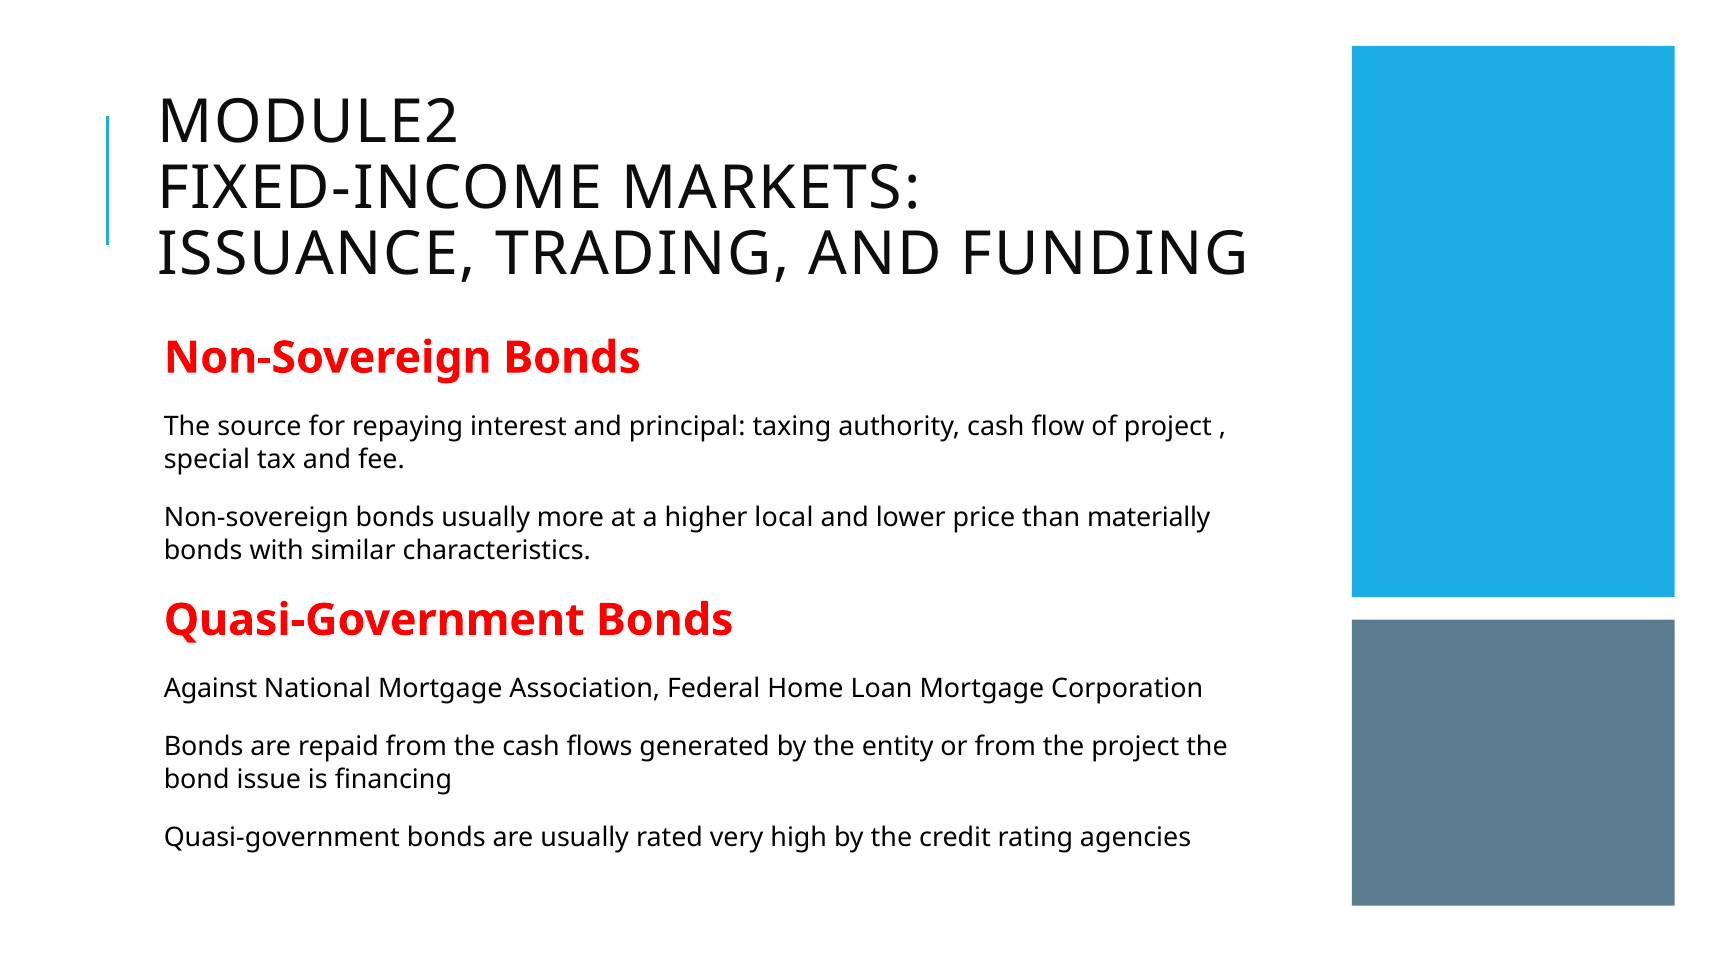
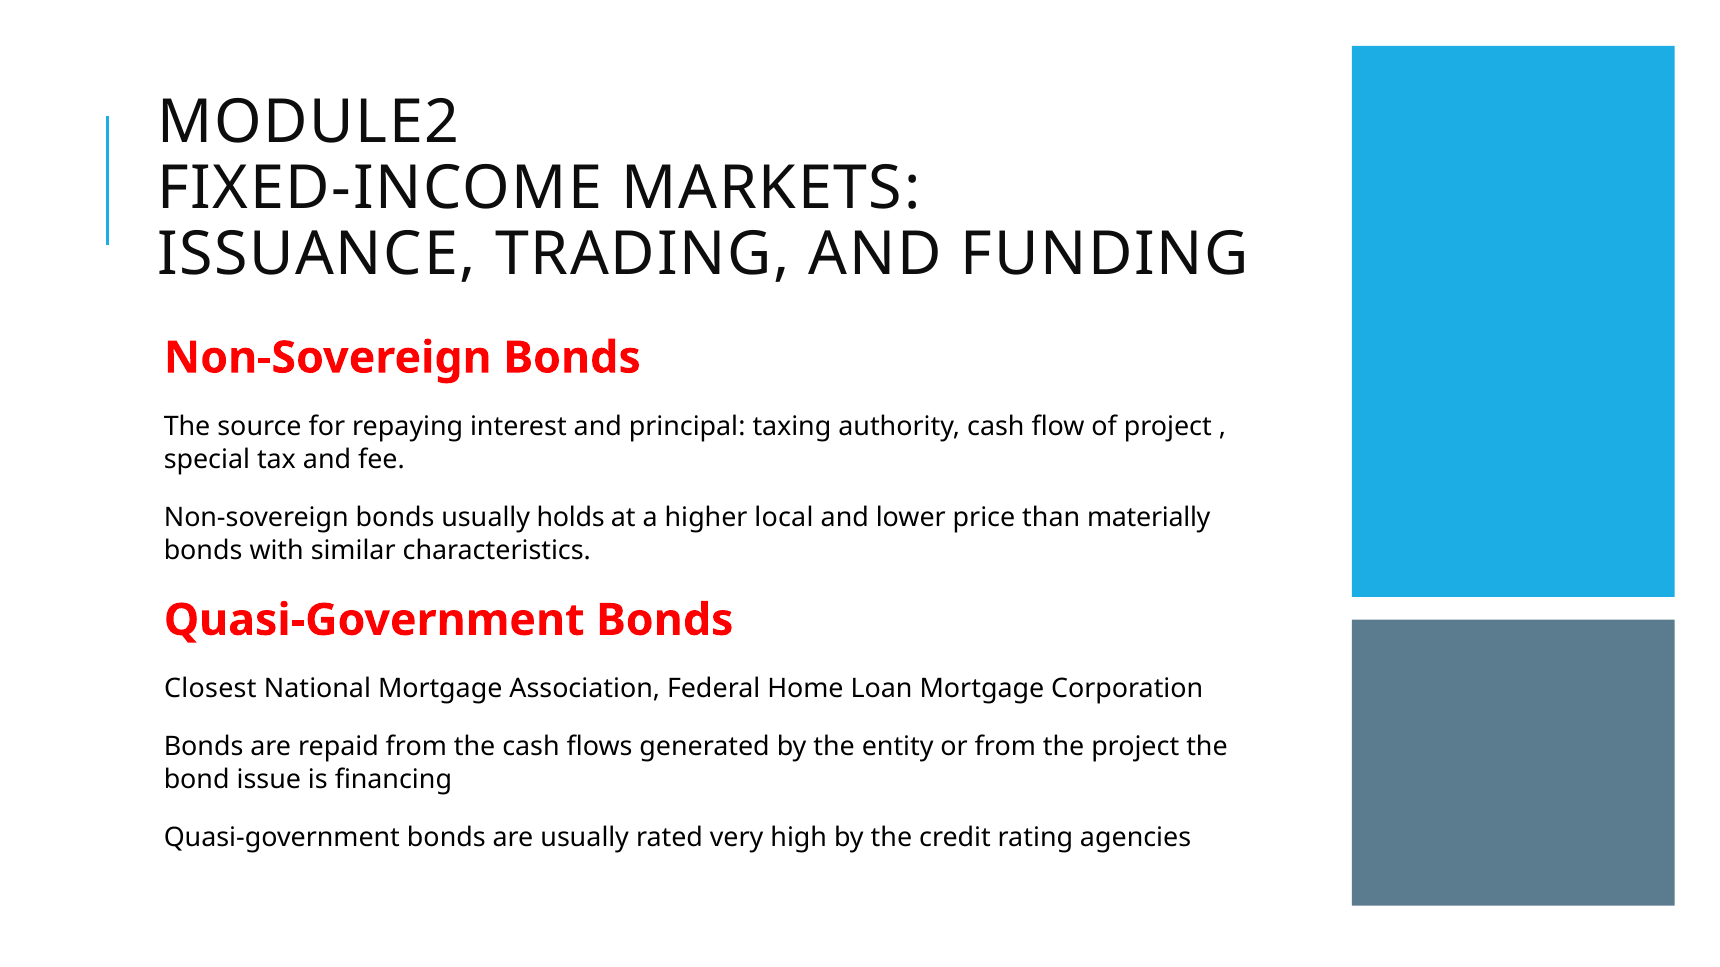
more: more -> holds (571, 518)
Against: Against -> Closest (210, 689)
